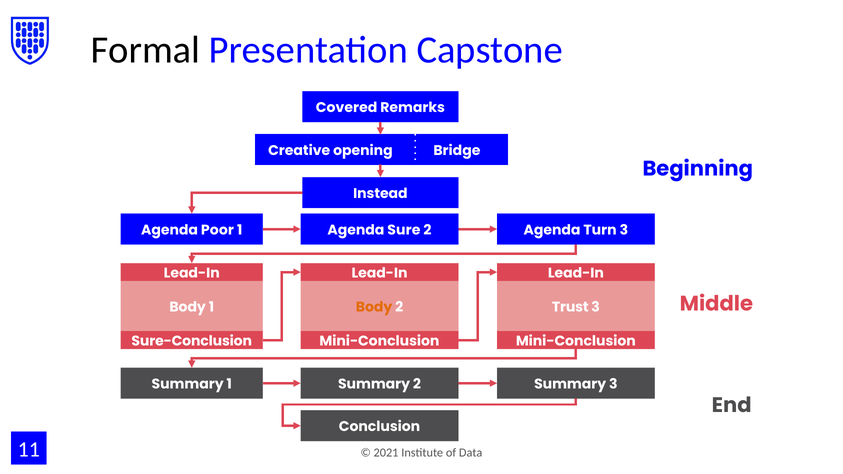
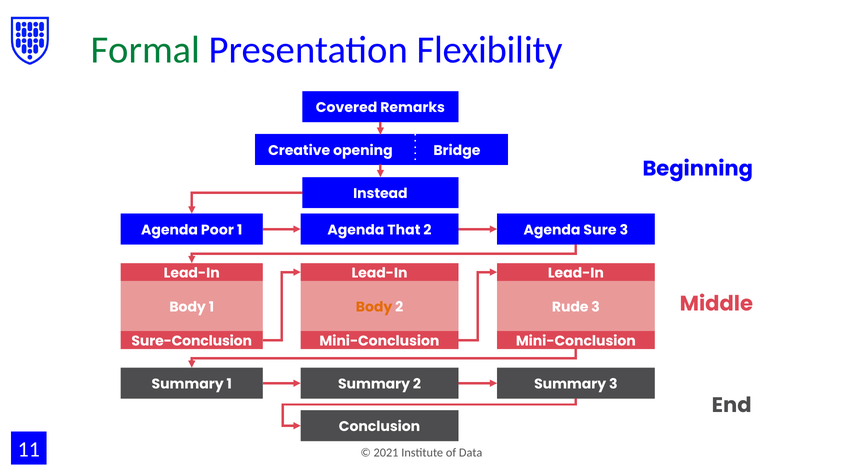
Formal colour: black -> green (145, 50)
Capstone: Capstone -> Flexibility (490, 50)
Sure: Sure -> That (404, 230)
Turn: Turn -> Sure (600, 230)
Trust: Trust -> Rude (570, 307)
